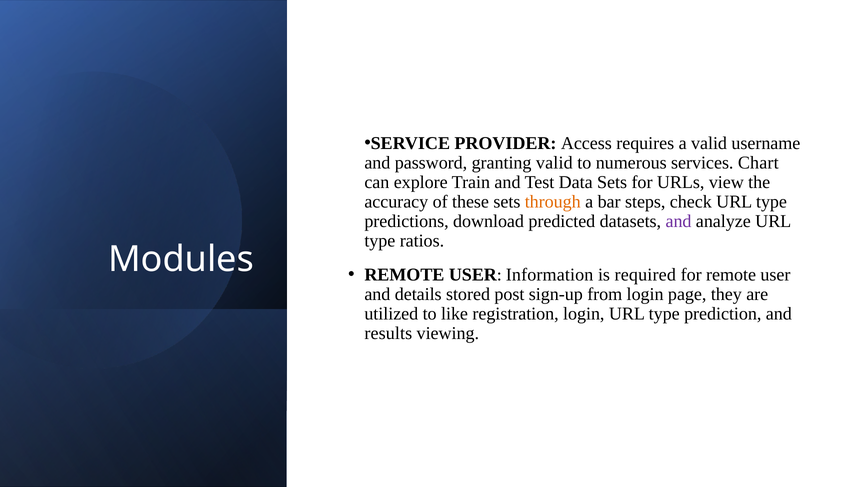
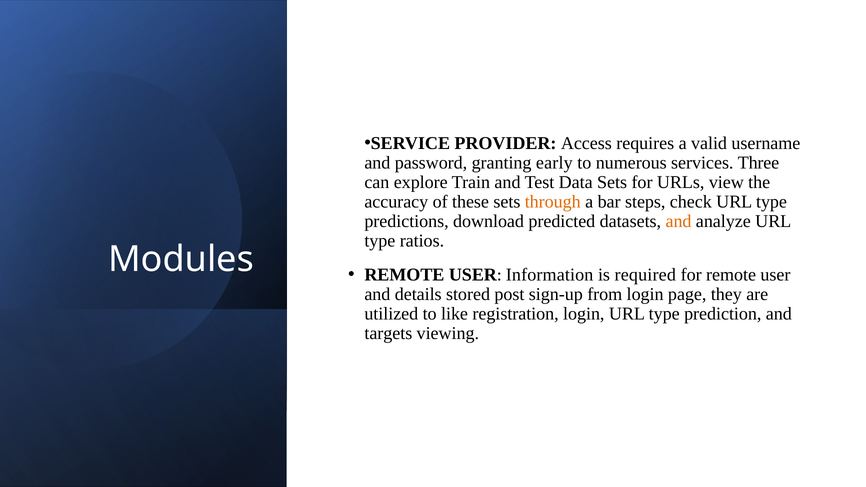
granting valid: valid -> early (554, 163)
Chart: Chart -> Three (758, 163)
and colour: purple -> orange (679, 221)
results: results -> targets (388, 333)
